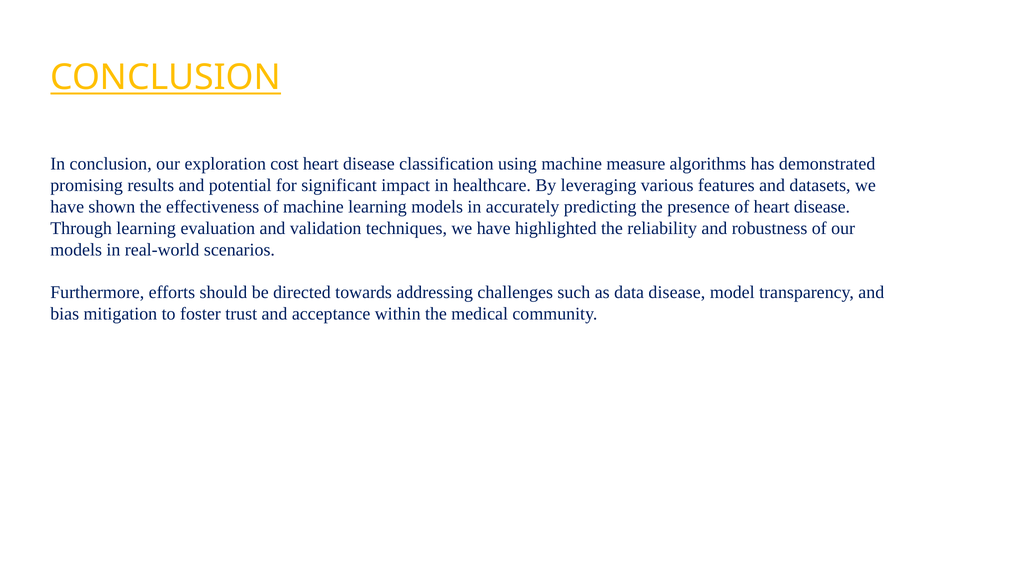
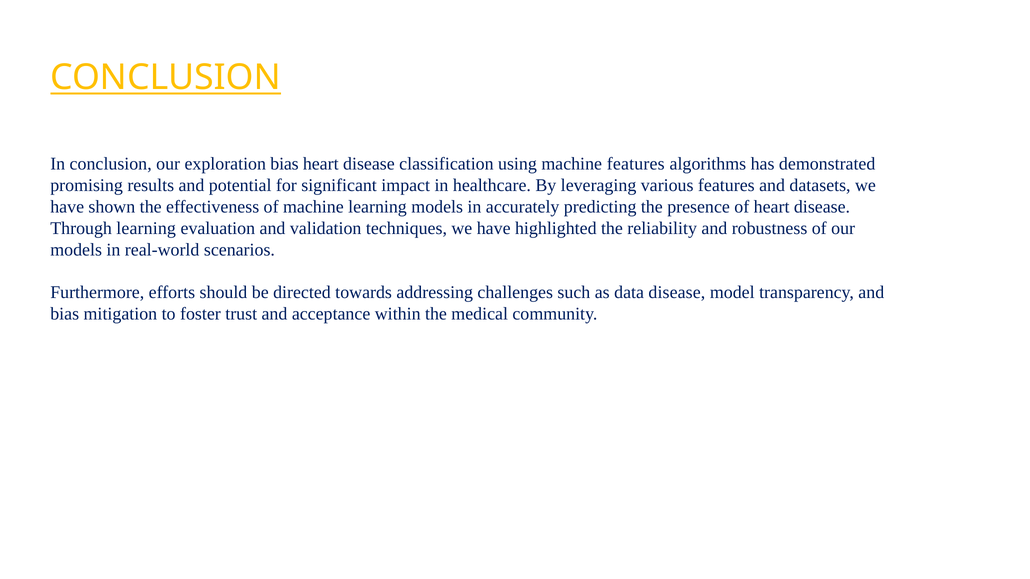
exploration cost: cost -> bias (284, 164)
machine measure: measure -> features (636, 164)
